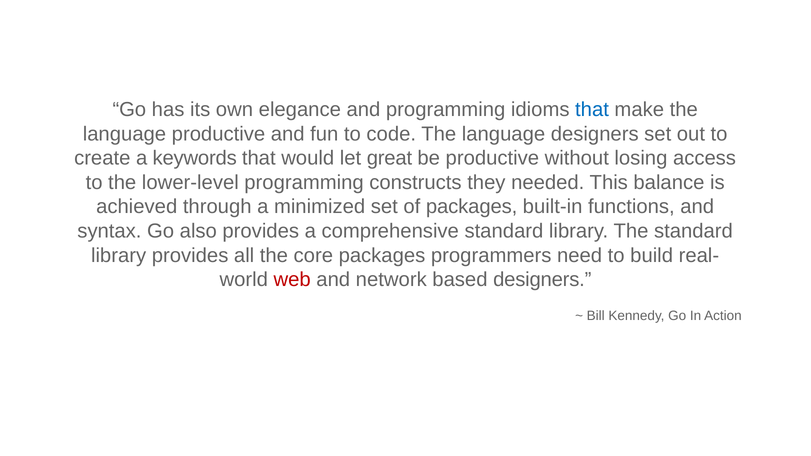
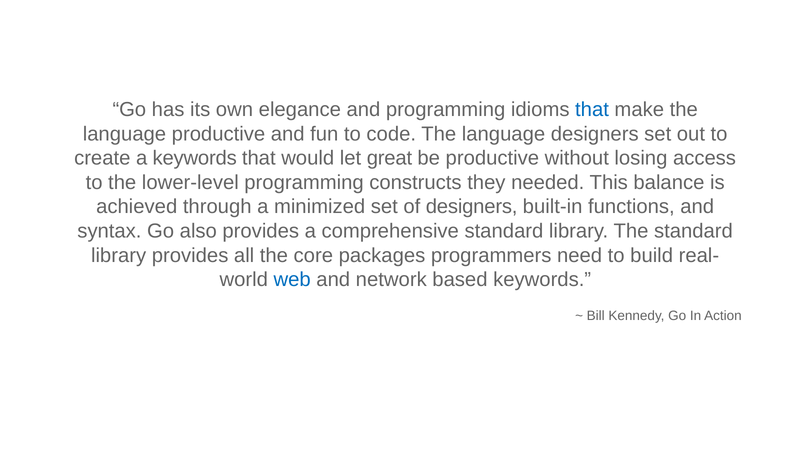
of packages: packages -> designers (472, 207)
web colour: red -> blue (292, 280)
based designers: designers -> keywords (542, 280)
